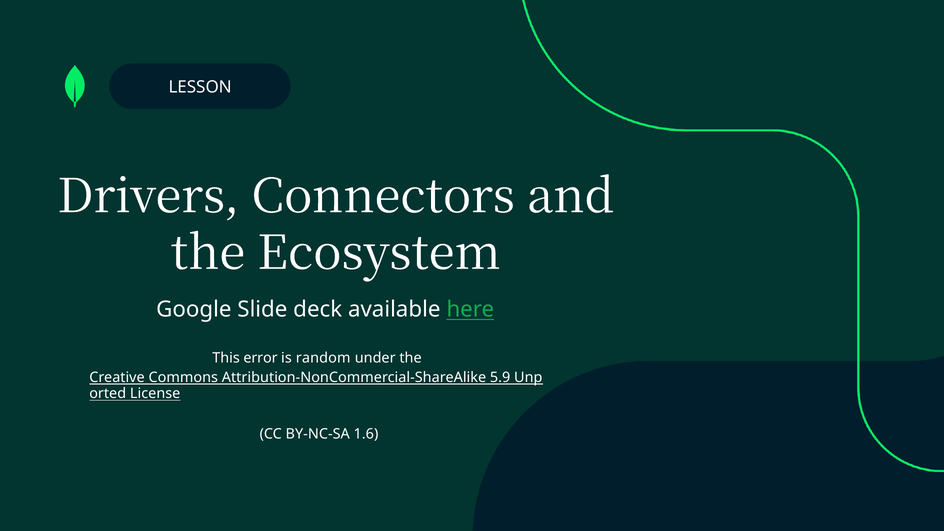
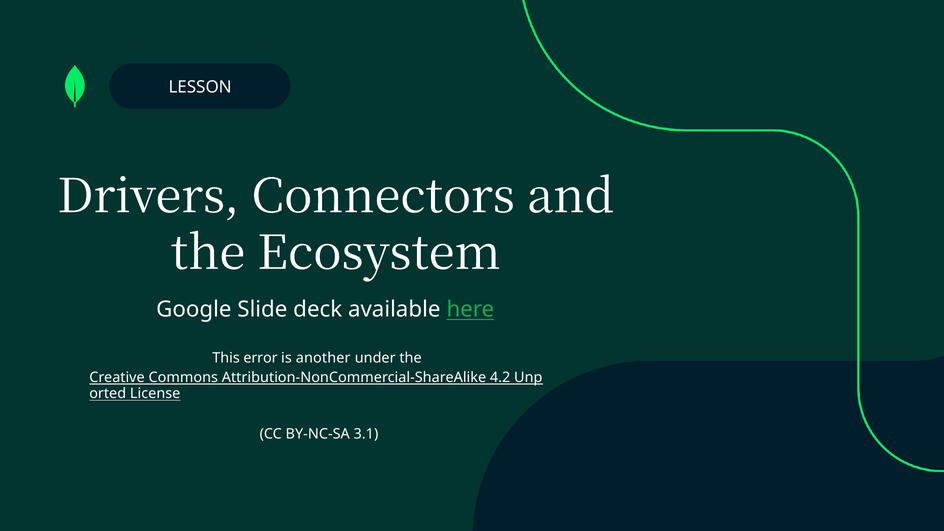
random: random -> another (323, 358)
5.9: 5.9 -> 4.2 (500, 377)
1.6: 1.6 -> 3.1 (366, 434)
